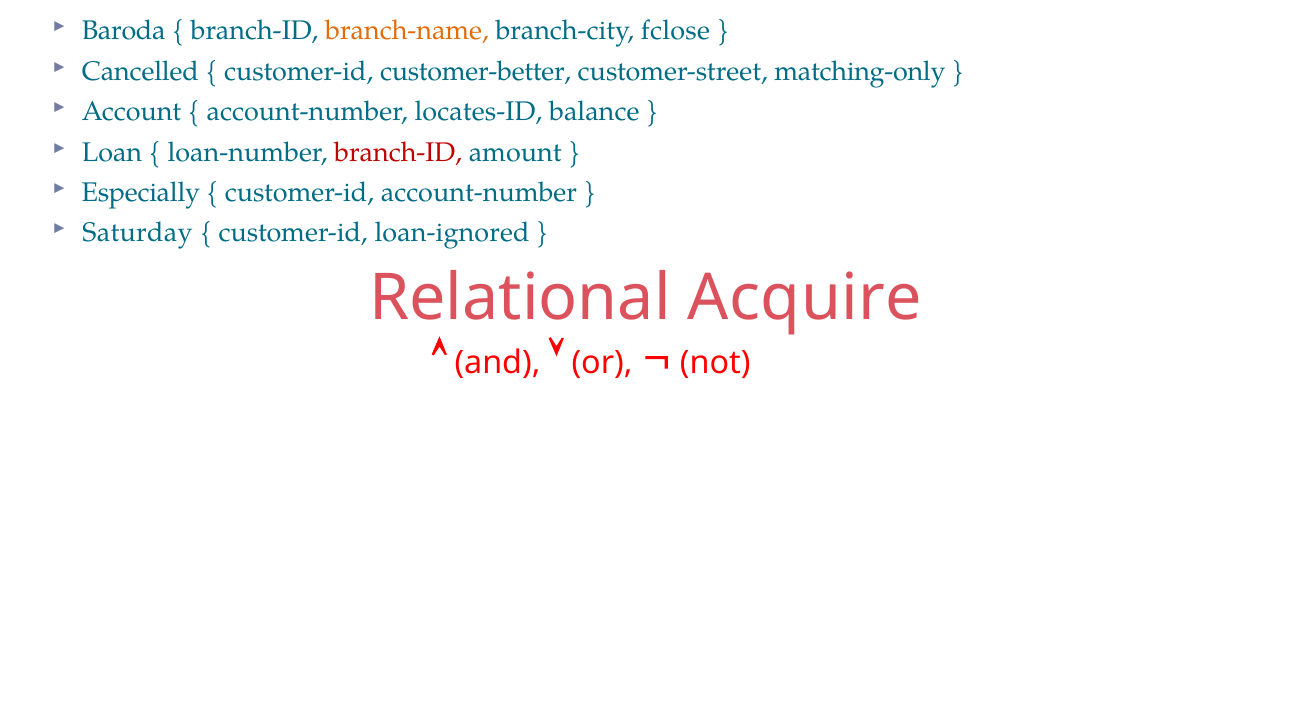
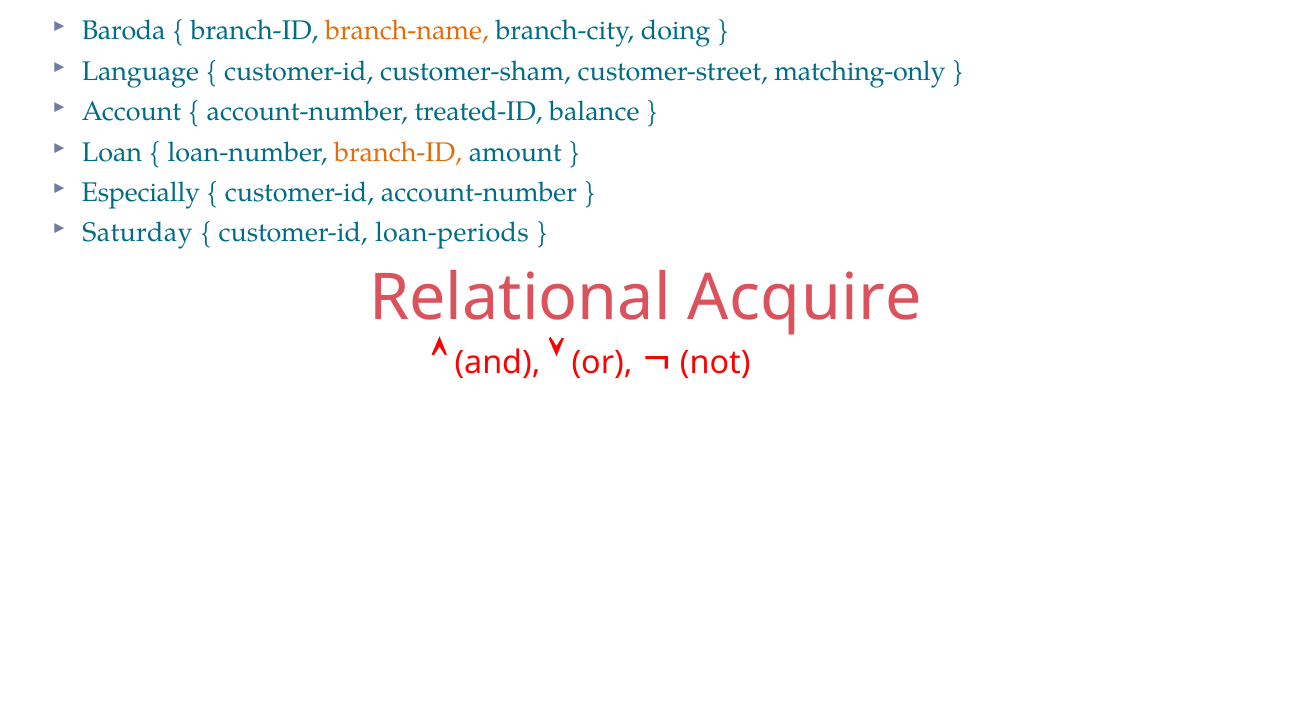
fclose: fclose -> doing (676, 31)
Cancelled: Cancelled -> Language (140, 71)
customer-better: customer-better -> customer-sham (476, 71)
locates-ID: locates-ID -> treated-ID (479, 112)
branch-ID colour: red -> orange (398, 152)
loan-ignored: loan-ignored -> loan-periods (452, 233)
